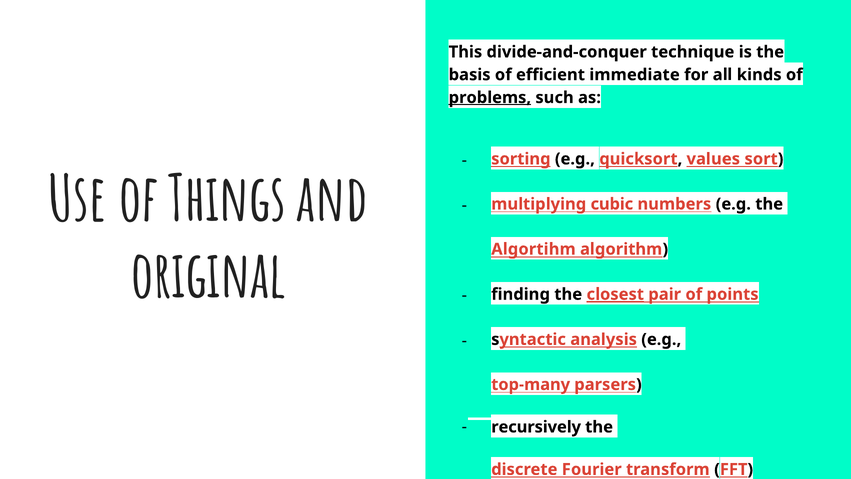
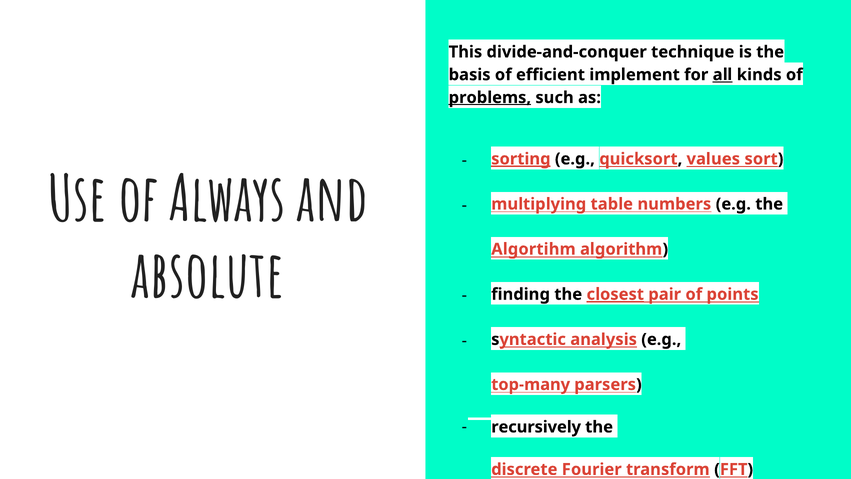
immediate: immediate -> implement (635, 75)
all underline: none -> present (723, 75)
sorting underline: none -> present (521, 159)
Things: Things -> Always (227, 200)
cubic: cubic -> table (612, 204)
original: original -> absolute (208, 277)
